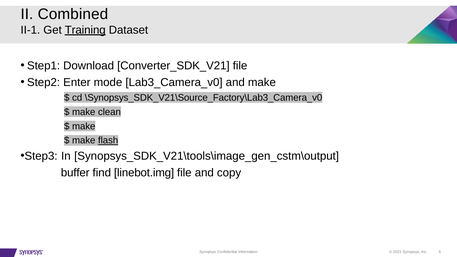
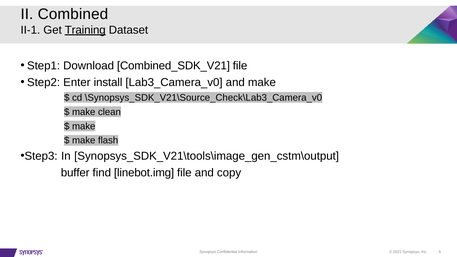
Converter_SDK_V21: Converter_SDK_V21 -> Combined_SDK_V21 (173, 66)
mode: mode -> install (108, 82)
\Synopsys_SDK_V21\Source_Factory\Lab3_Camera_v0: \Synopsys_SDK_V21\Source_Factory\Lab3_Camera_v0 -> \Synopsys_SDK_V21\Source_Check\Lab3_Camera_v0 (203, 98)
flash underline: present -> none (108, 141)
